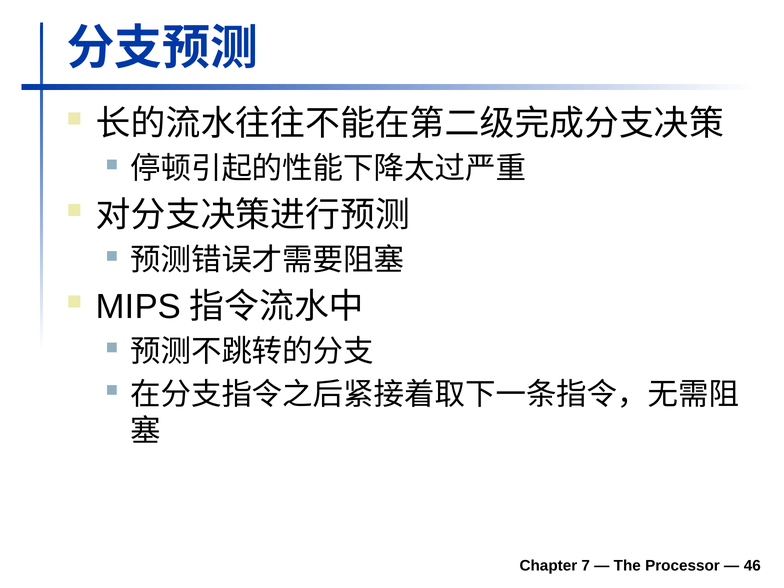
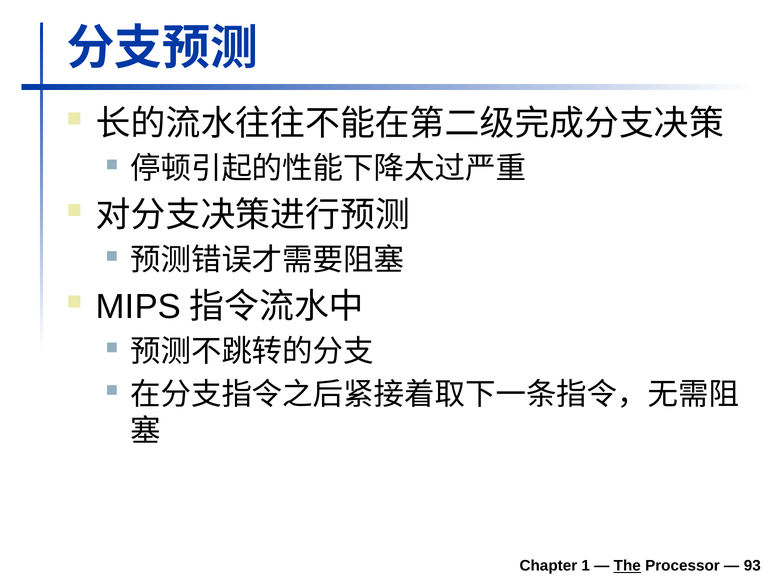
7: 7 -> 1 (586, 566)
The underline: none -> present (627, 566)
46: 46 -> 93 (752, 566)
